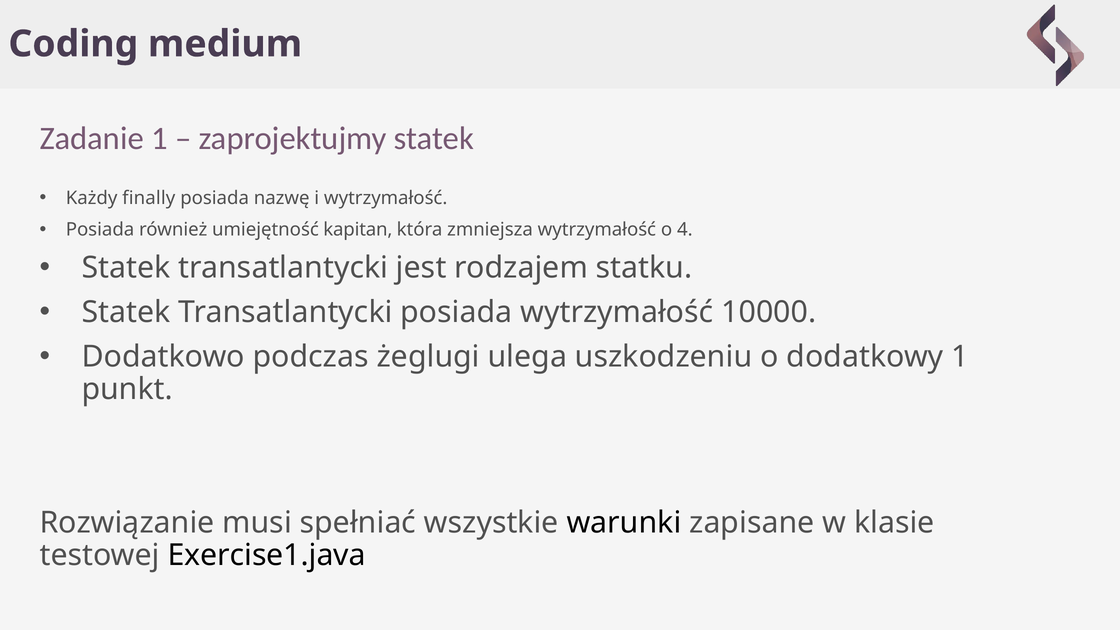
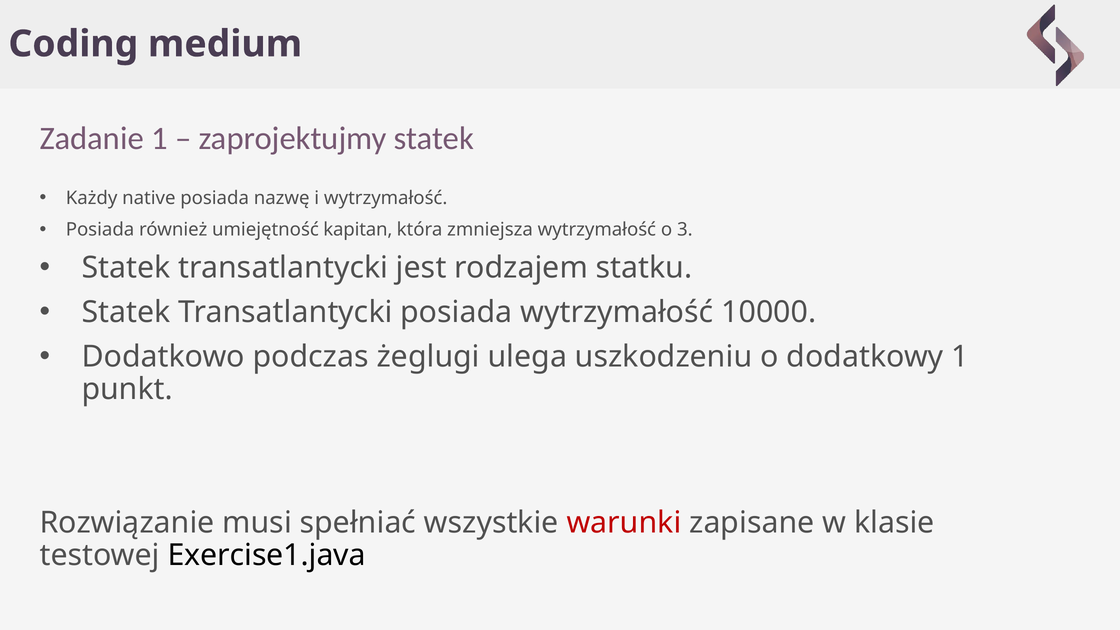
finally: finally -> native (149, 198)
4: 4 -> 3 (685, 230)
warunki colour: black -> red (624, 523)
